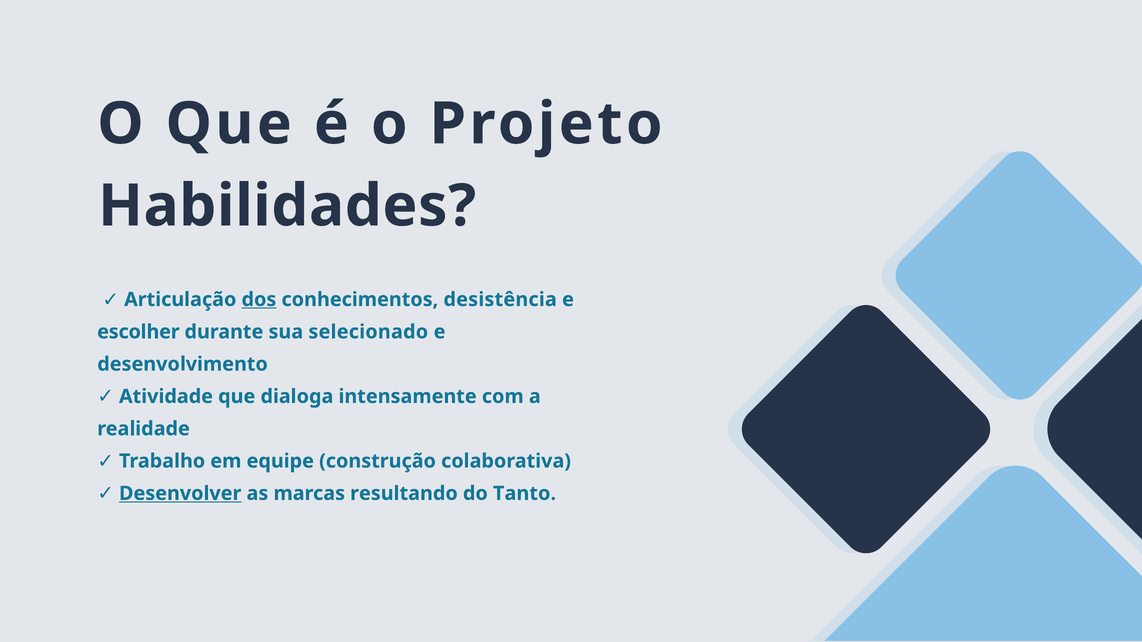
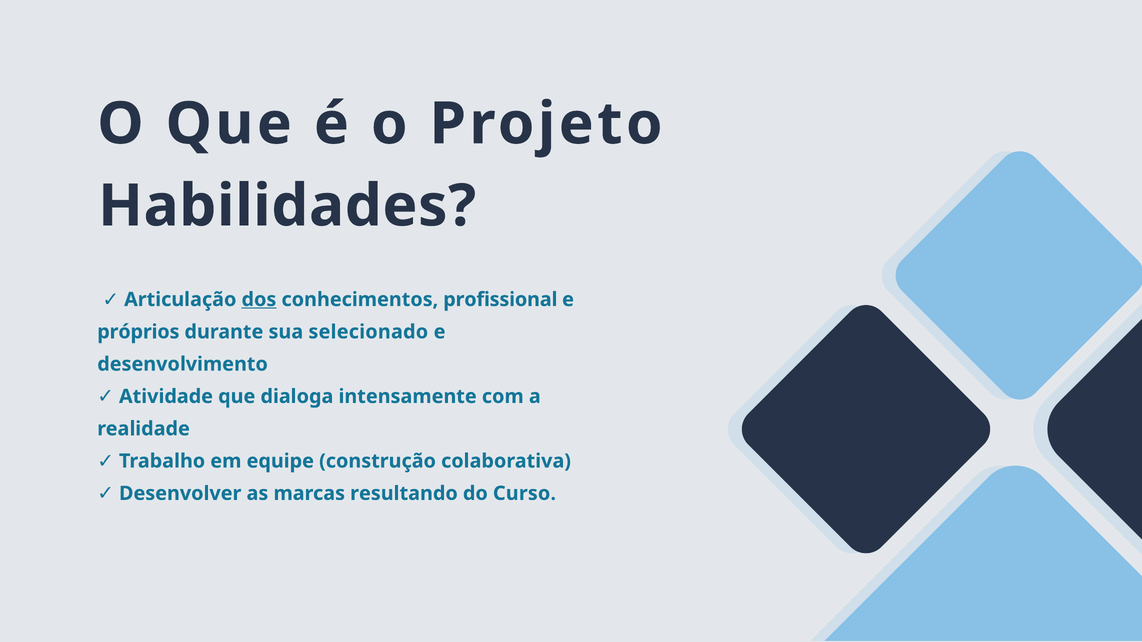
desistência: desistência -> profissional (500, 300)
escolher: escolher -> próprios (138, 332)
Desenvolver underline: present -> none (180, 494)
Tanto: Tanto -> Curso (524, 494)
